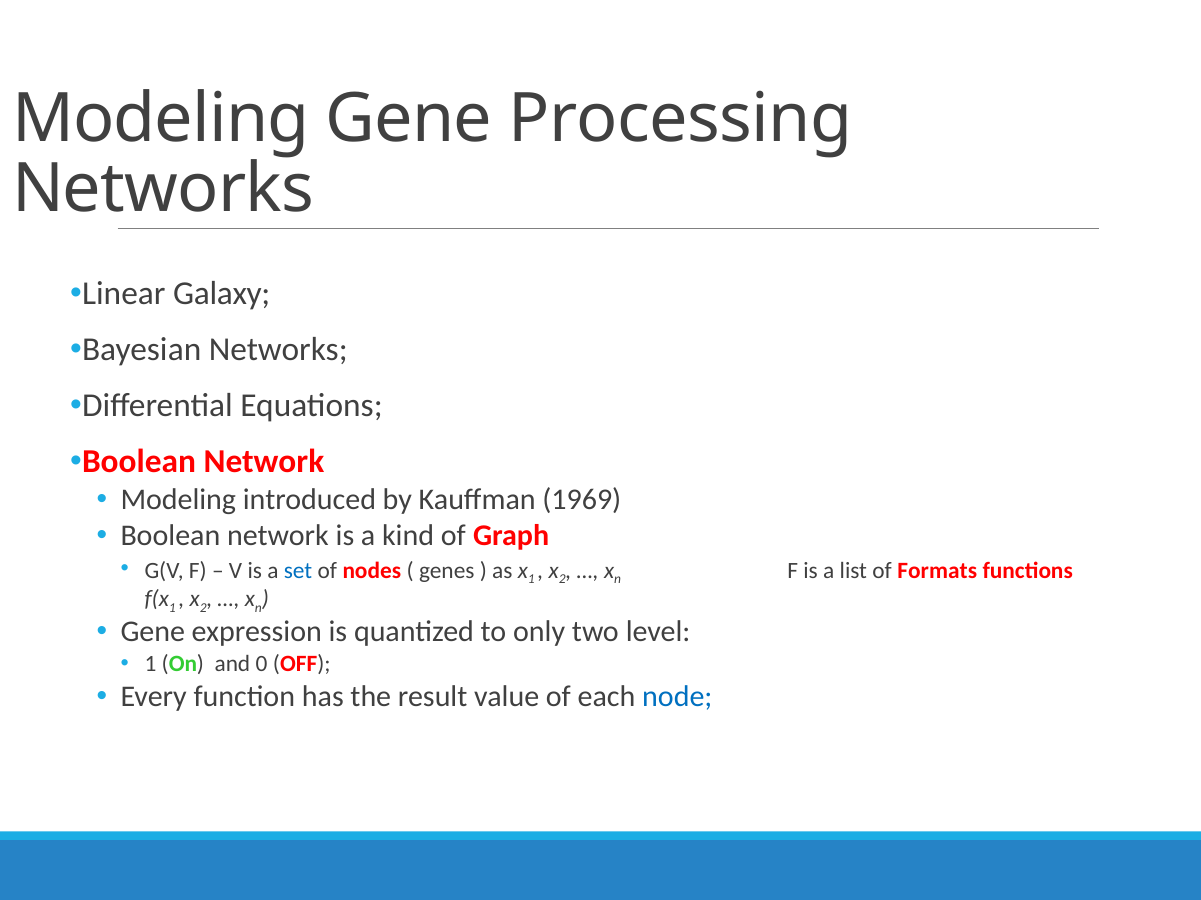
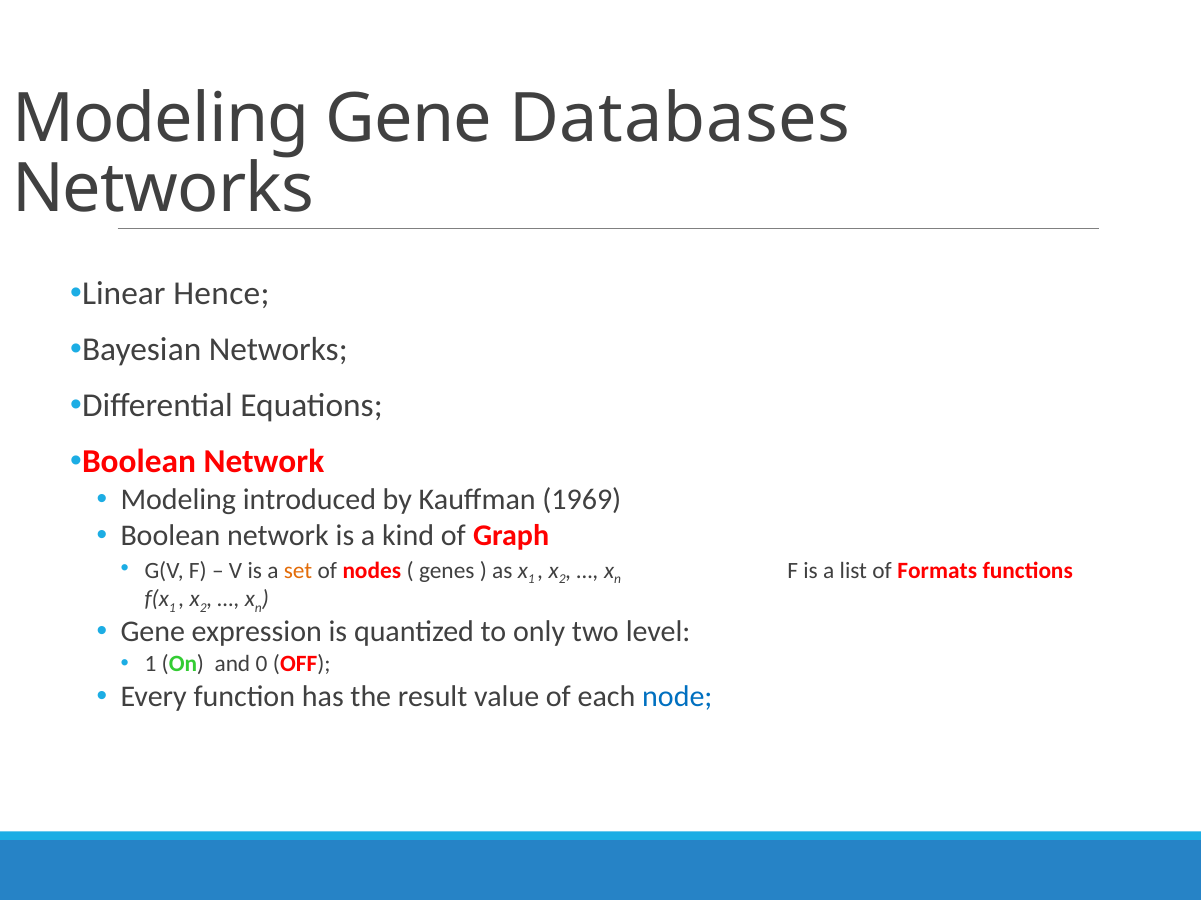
Processing: Processing -> Databases (680, 119)
Galaxy: Galaxy -> Hence (221, 294)
set colour: blue -> orange (298, 571)
